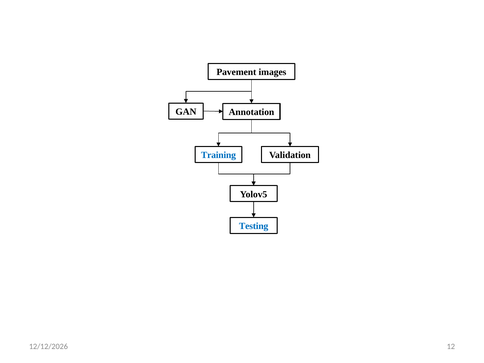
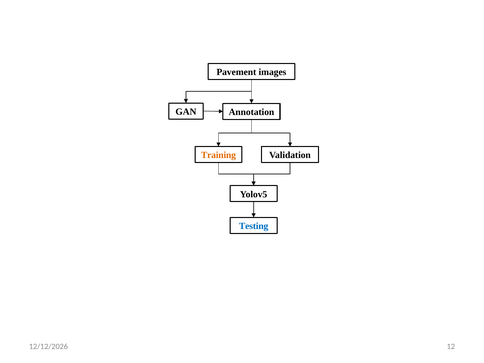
Training colour: blue -> orange (218, 155)
